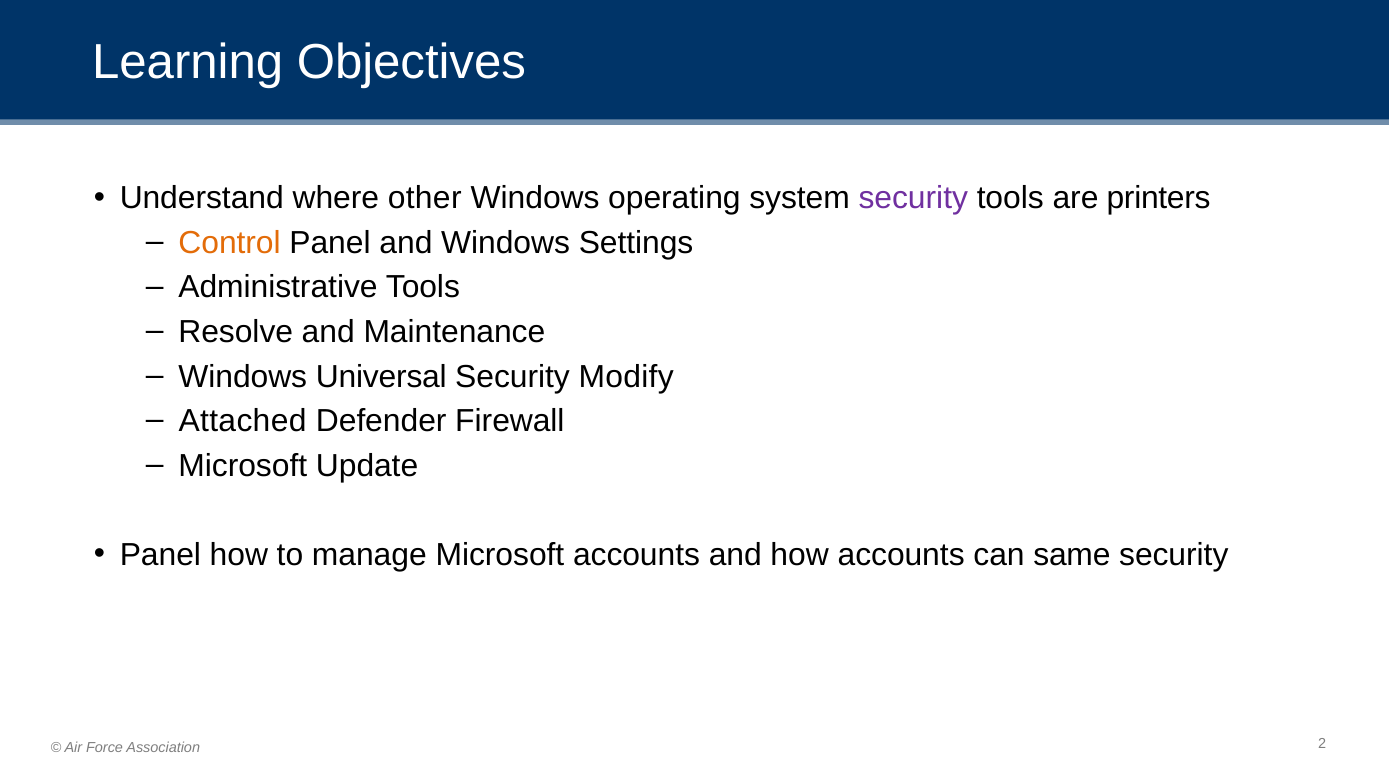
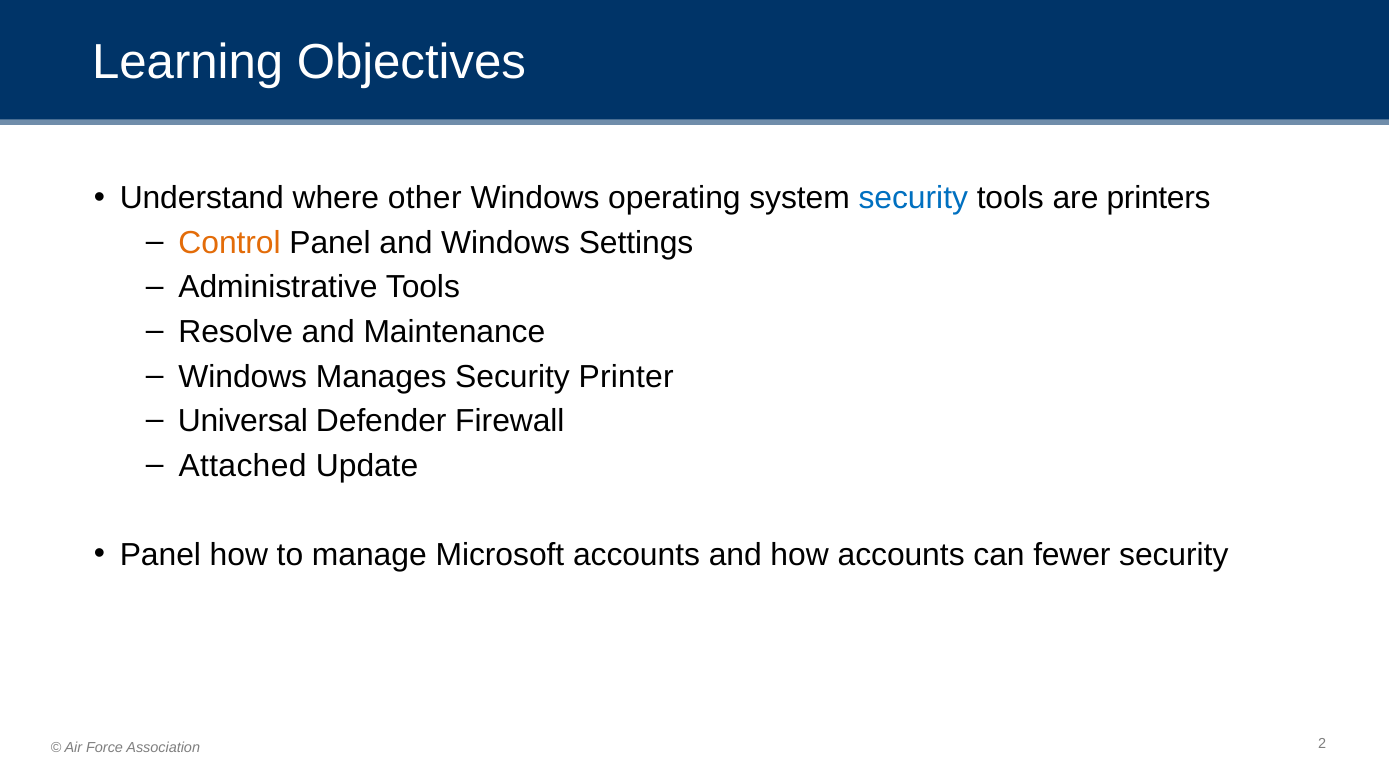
security colour: purple -> blue (913, 199)
Universal: Universal -> Manages (381, 377)
Modify: Modify -> Printer (626, 377)
Attached: Attached -> Universal (243, 421)
Microsoft: Microsoft -> Attached (243, 466)
same: same -> fewer (1072, 555)
